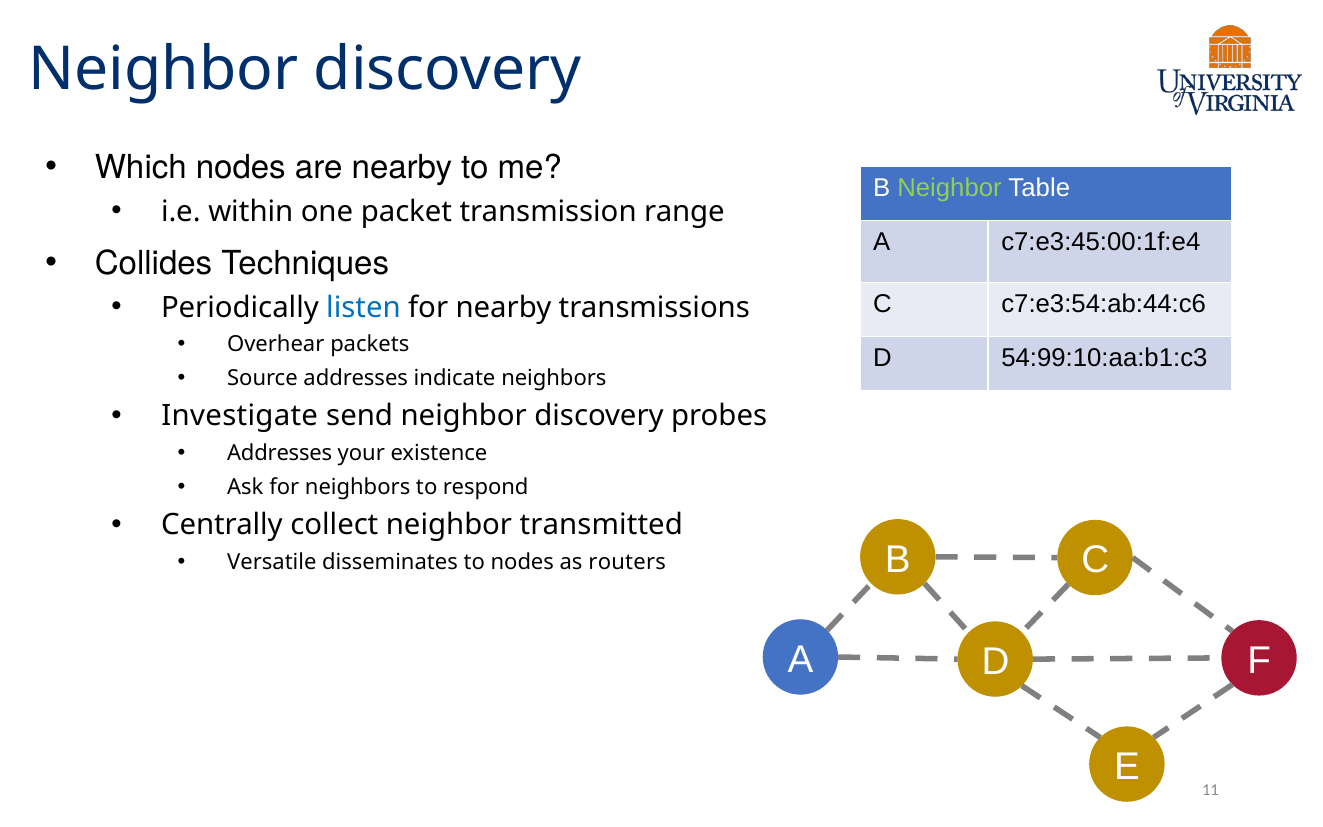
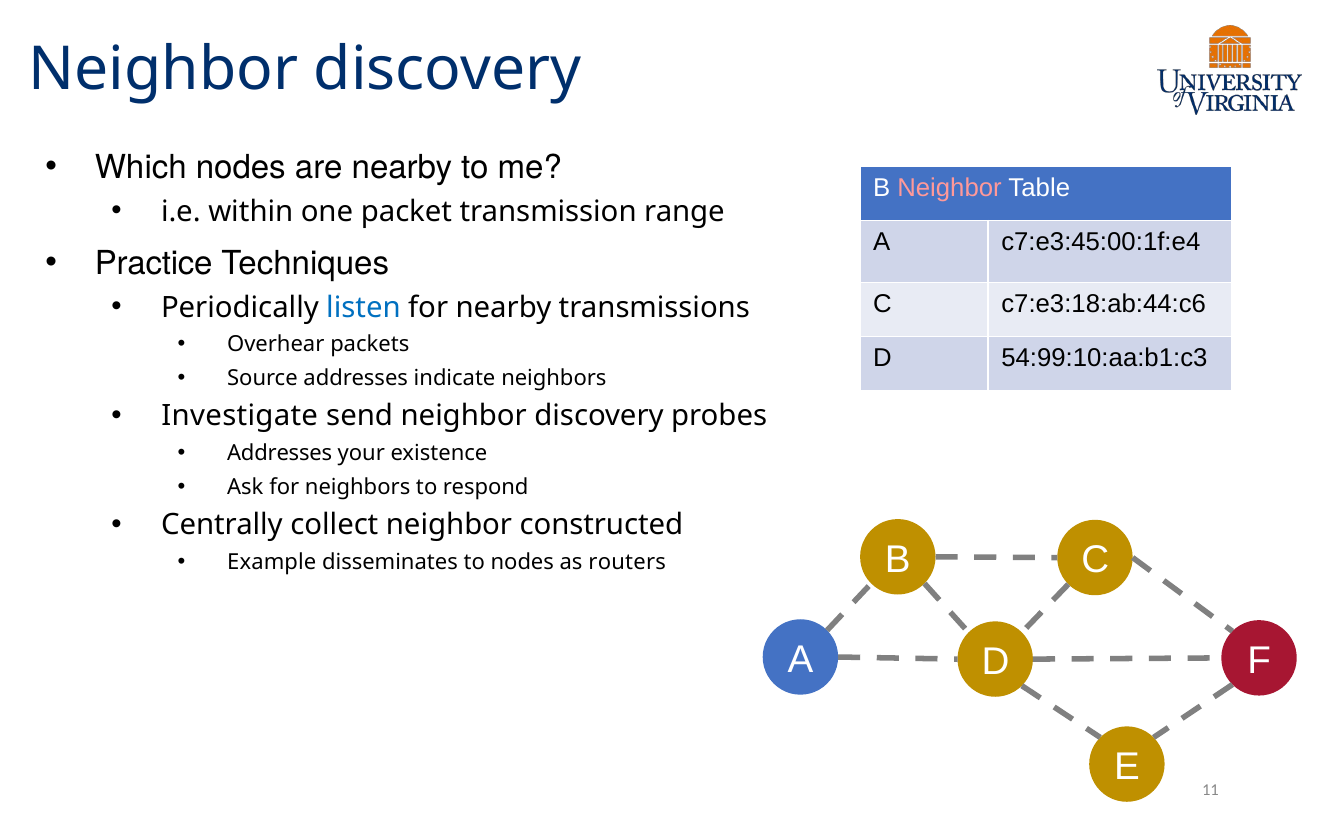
Neighbor colour: light green -> pink (950, 188)
Collides: Collides -> Practice (154, 263)
c7:e3:54:ab:44:c6: c7:e3:54:ab:44:c6 -> c7:e3:18:ab:44:c6 (1104, 304)
transmitted: transmitted -> constructed (601, 525)
Versatile: Versatile -> Example (272, 562)
